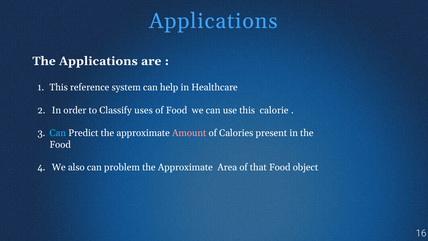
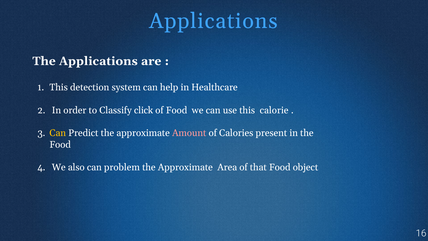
reference: reference -> detection (90, 87)
uses: uses -> click (144, 110)
Can colour: light blue -> yellow (58, 133)
